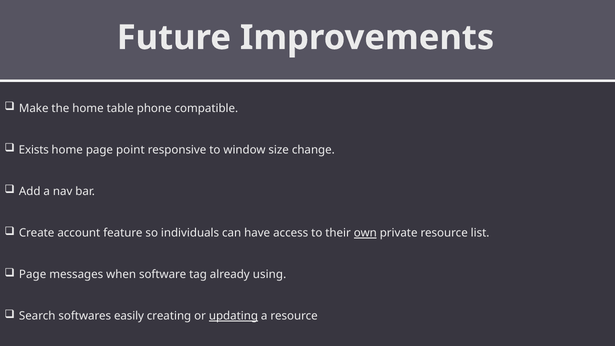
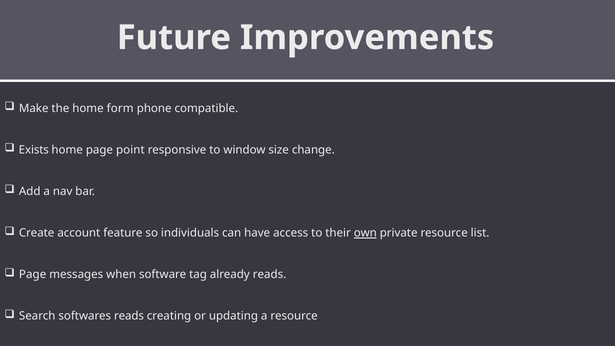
table: table -> form (120, 109)
already using: using -> reads (270, 275)
softwares easily: easily -> reads (129, 316)
updating underline: present -> none (233, 316)
